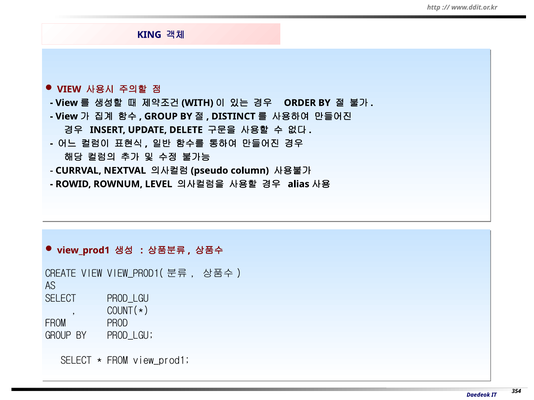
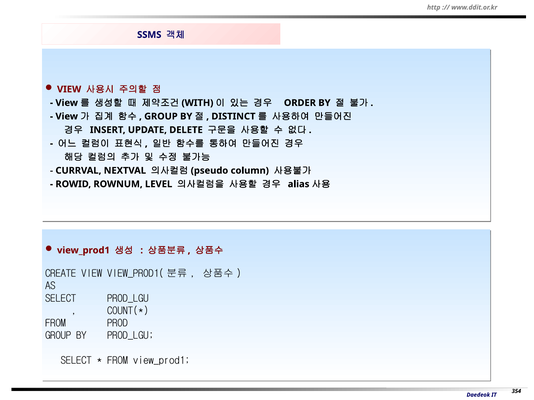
KING: KING -> SSMS (149, 35)
